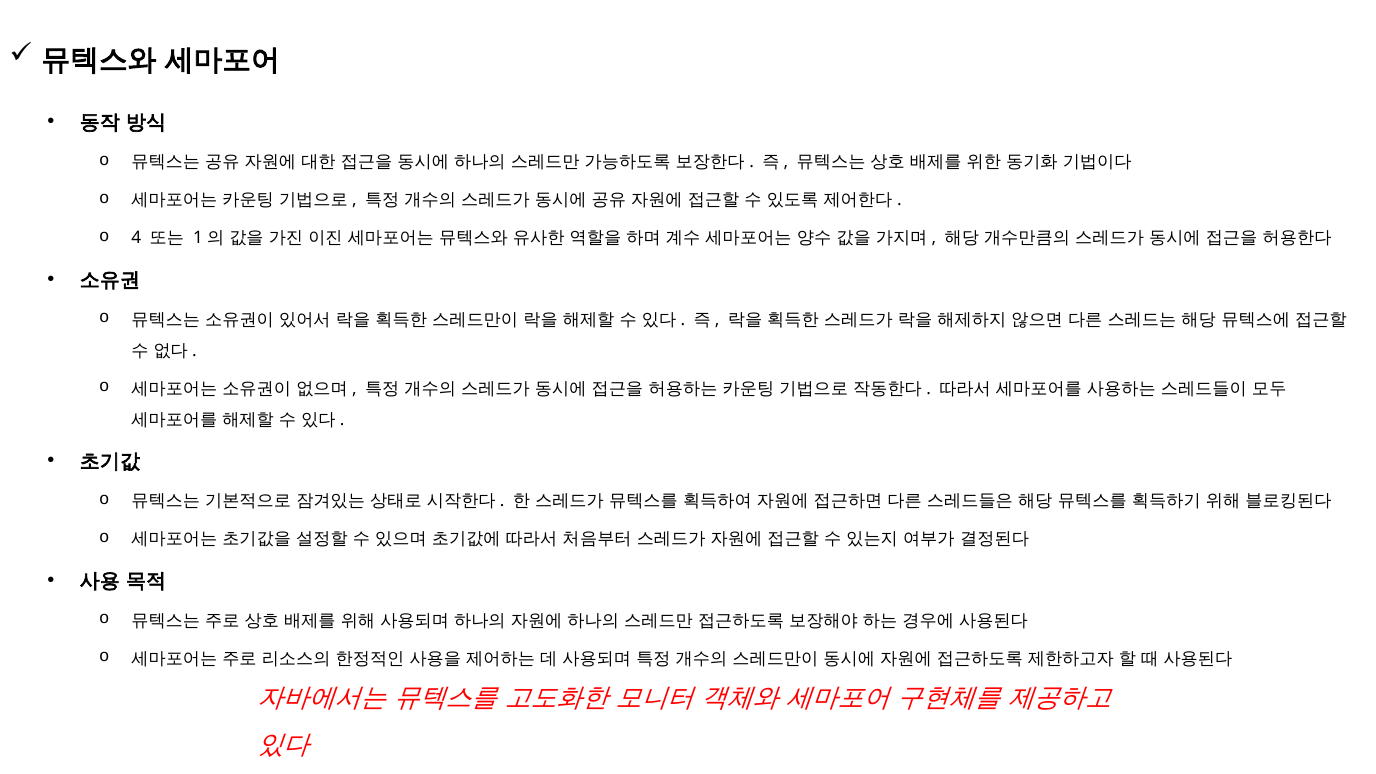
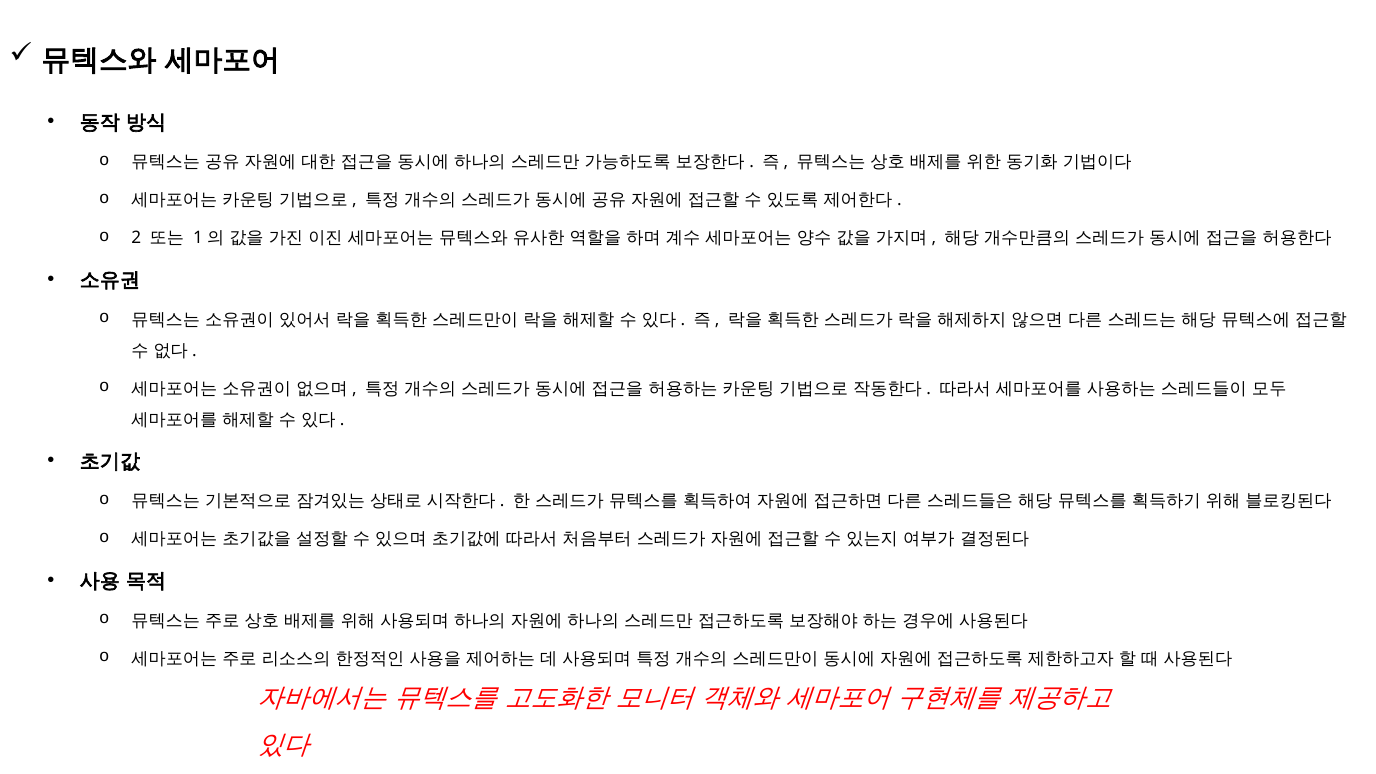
4: 4 -> 2 (136, 238)
